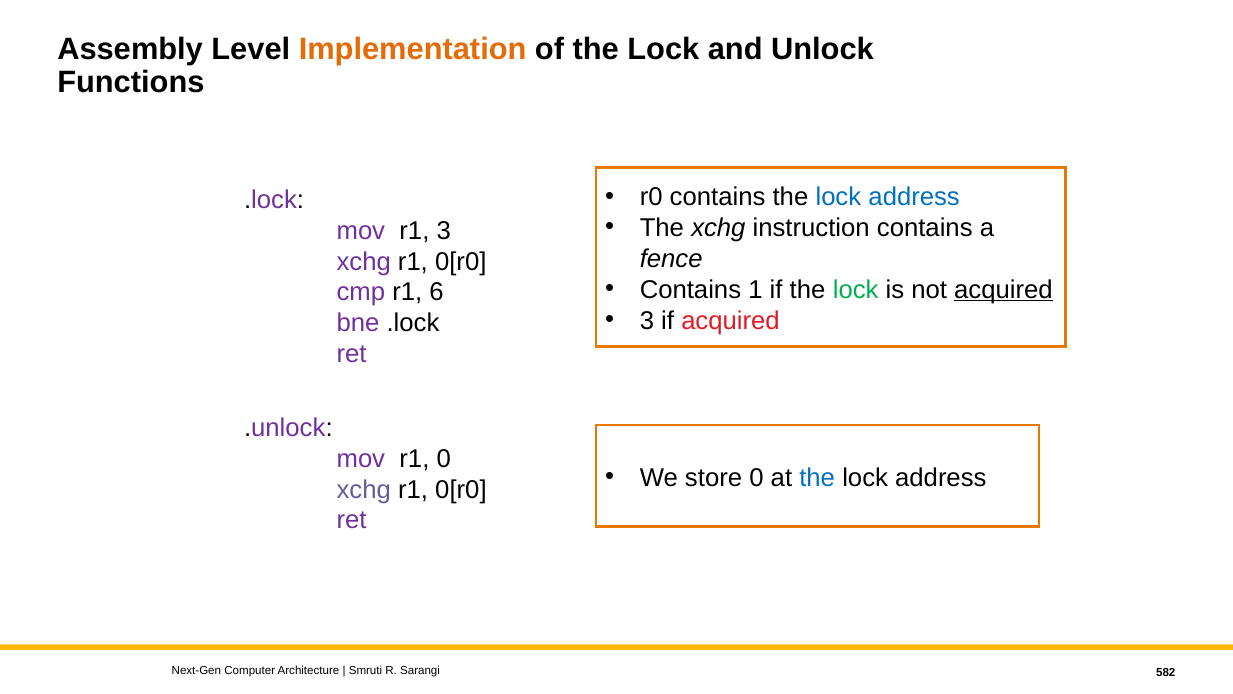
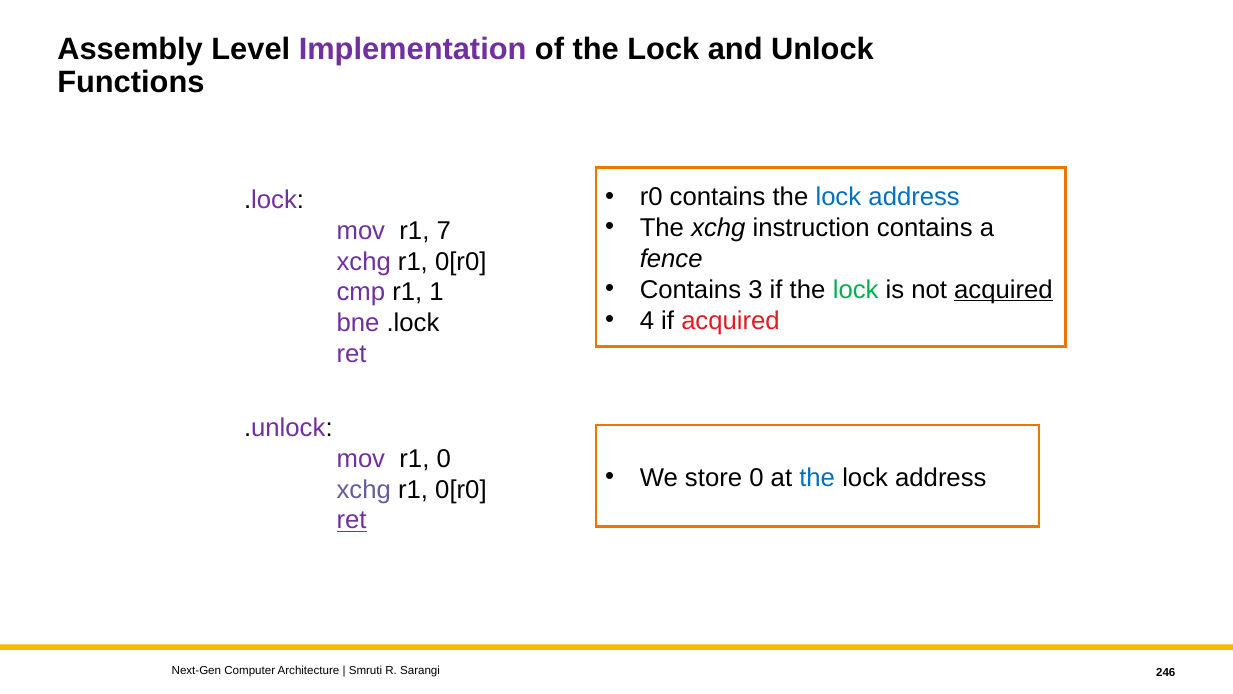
Implementation colour: orange -> purple (413, 49)
r1 3: 3 -> 7 (444, 231)
1: 1 -> 3 (756, 289)
6: 6 -> 1 (437, 292)
3: 3 -> 4 (647, 320)
ret underline: none -> present (352, 520)
582: 582 -> 246 (1166, 673)
